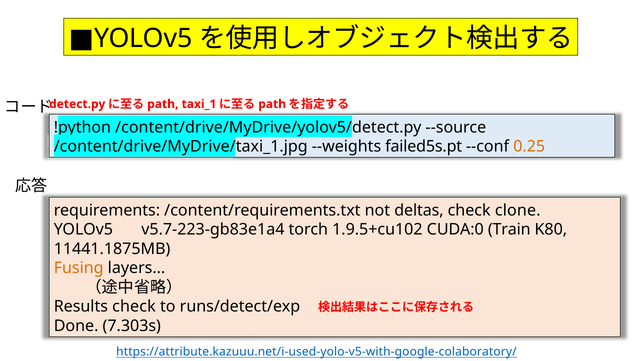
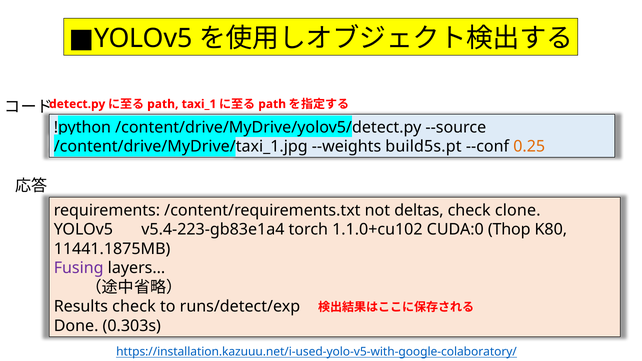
failed5s.pt: failed5s.pt -> build5s.pt (423, 147)
v5.7-223-gb83e1a4: v5.7-223-gb83e1a4 -> v5.4-223-gb83e1a4 (213, 230)
1.9.5+cu102: 1.9.5+cu102 -> 1.1.0+cu102 (377, 230)
Train: Train -> Thop (509, 230)
Fusing colour: orange -> purple (79, 268)
7.303s: 7.303s -> 0.303s (132, 326)
https://attribute.kazuuu.net/i-used-yolo-v5-with-google-colaboratory/: https://attribute.kazuuu.net/i-used-yolo-v5-with-google-colaboratory/ -> https://installation.kazuuu.net/i-used-yolo-v5-with-google-colaboratory/ (317, 352)
